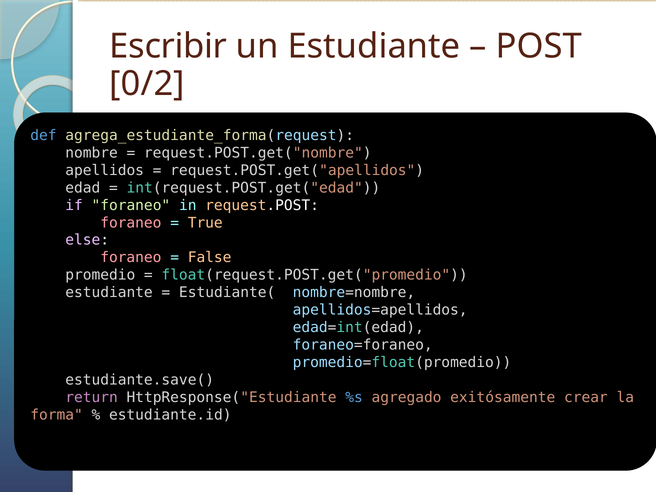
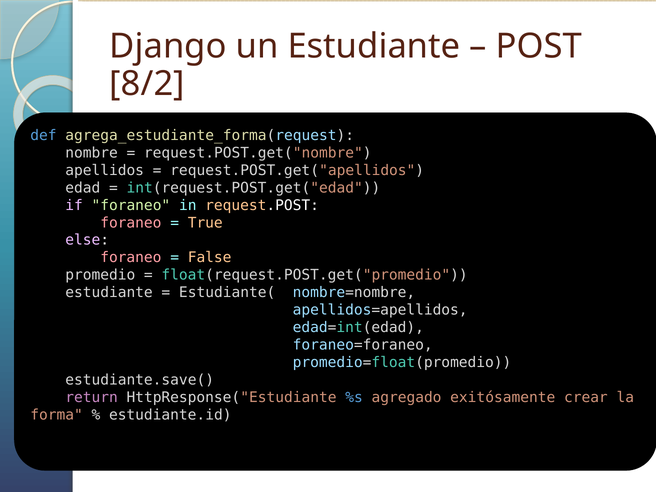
Escribir: Escribir -> Django (168, 47)
0/2: 0/2 -> 8/2 (147, 84)
